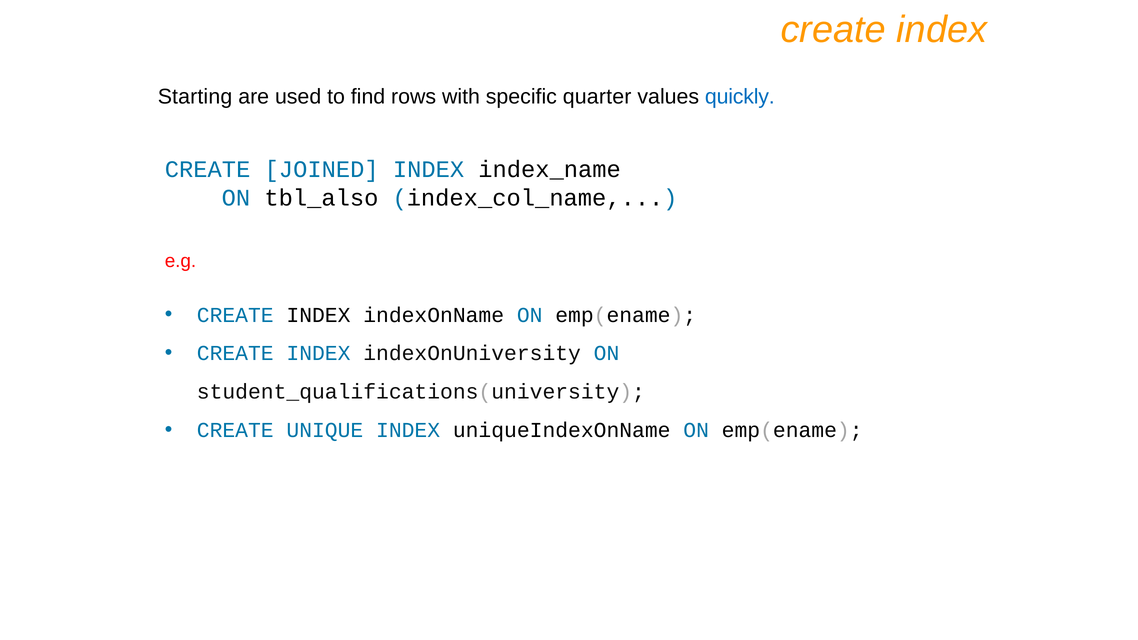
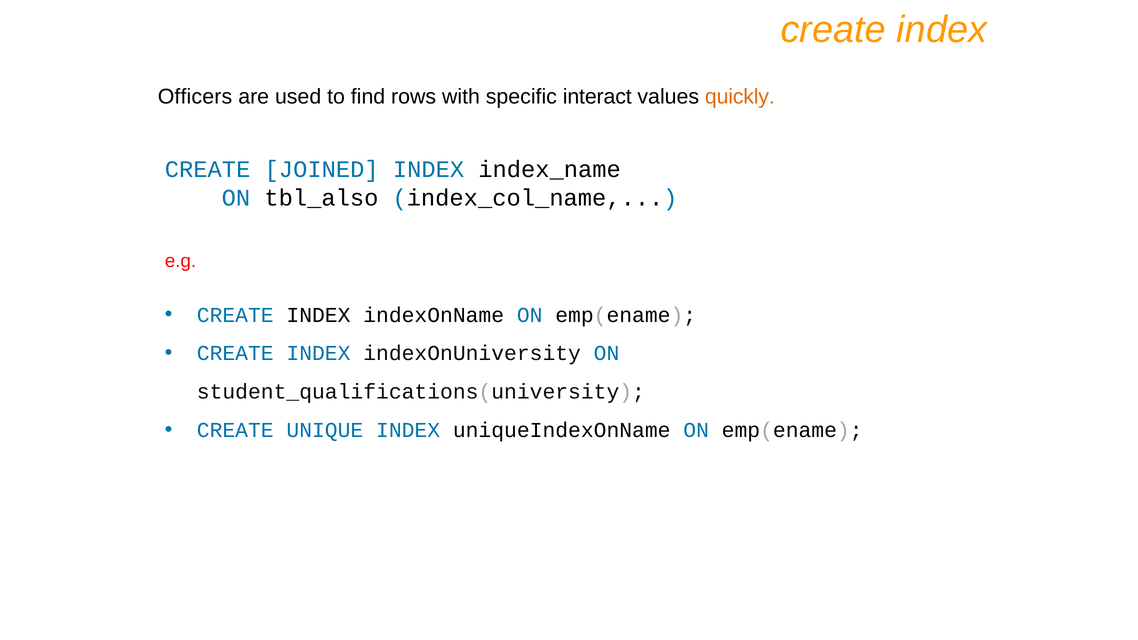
Starting: Starting -> Officers (195, 97)
quarter: quarter -> interact (597, 97)
quickly colour: blue -> orange (740, 97)
